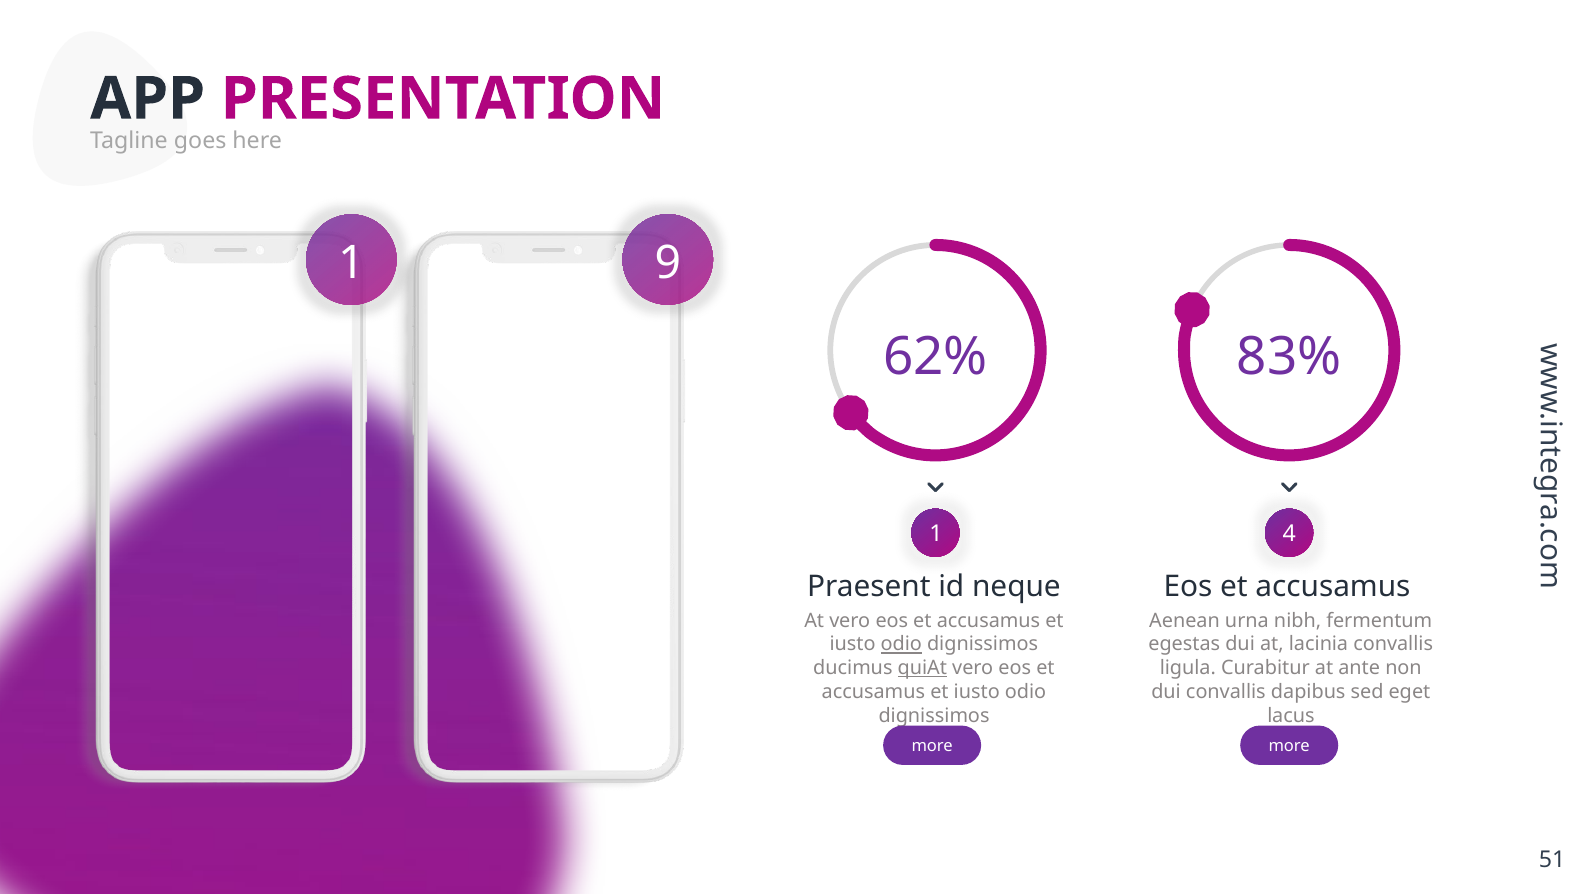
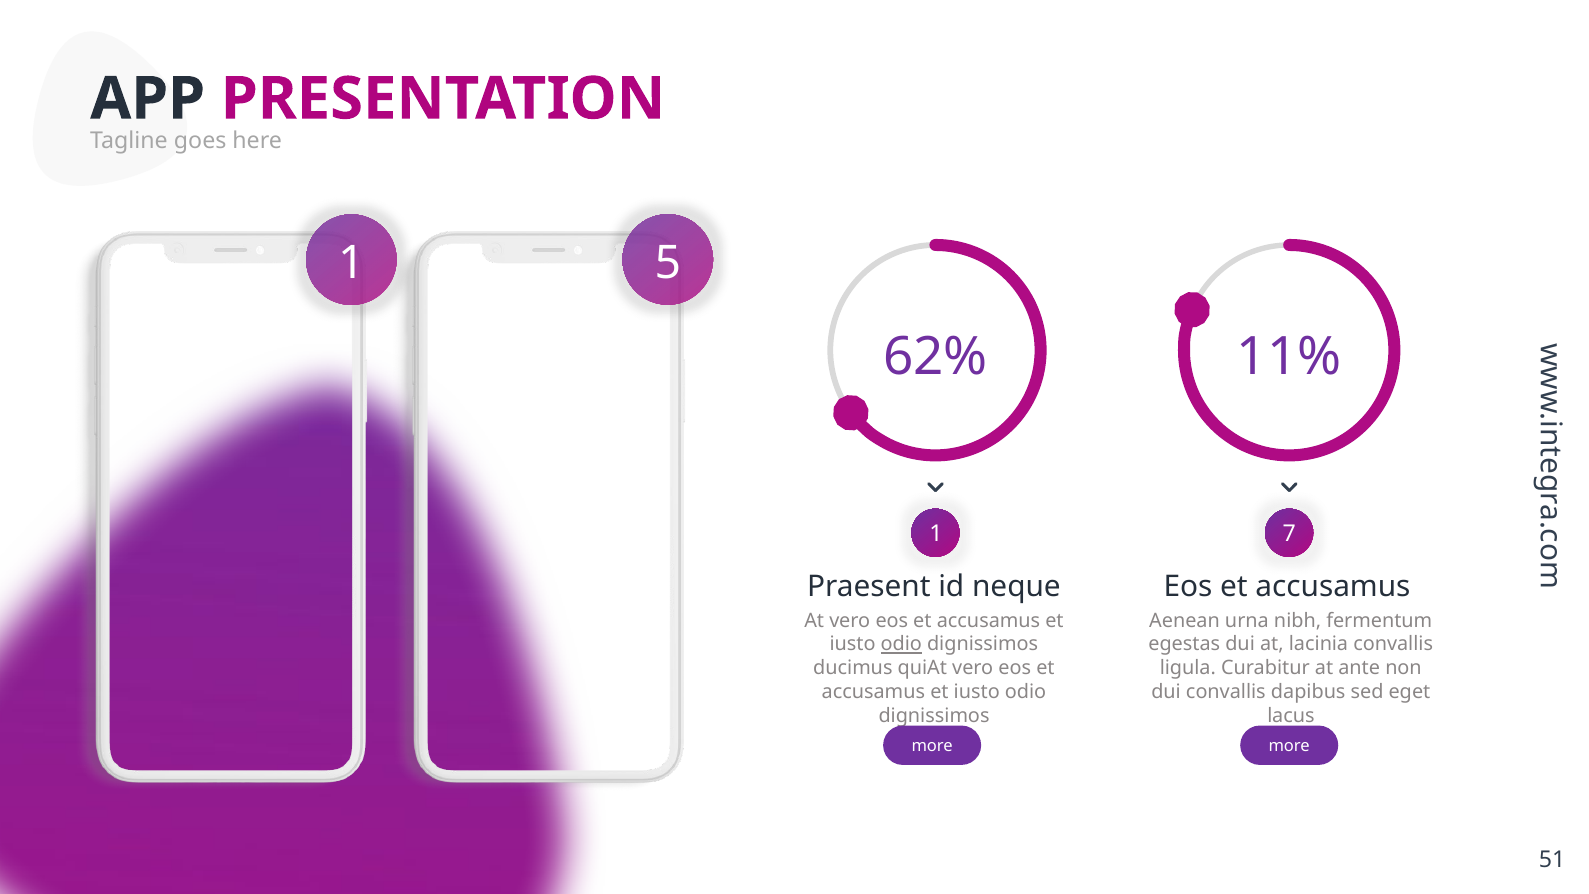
9: 9 -> 5 (668, 263)
83%: 83% -> 11% (1289, 357)
4: 4 -> 7 (1289, 534)
quiAt underline: present -> none (922, 668)
